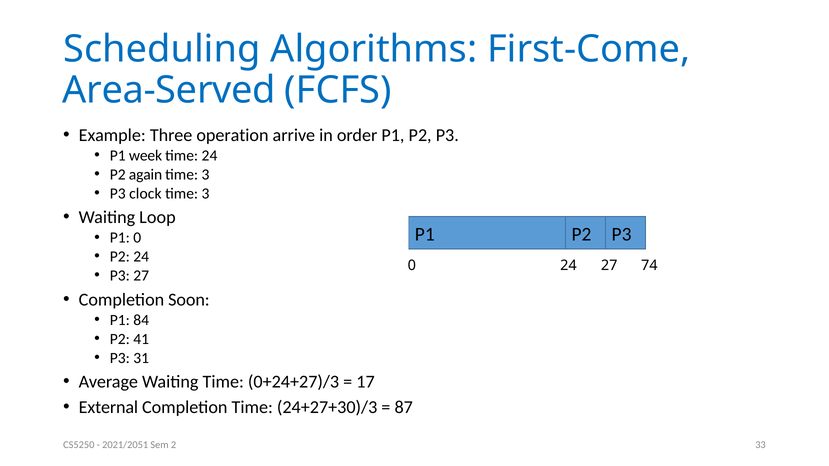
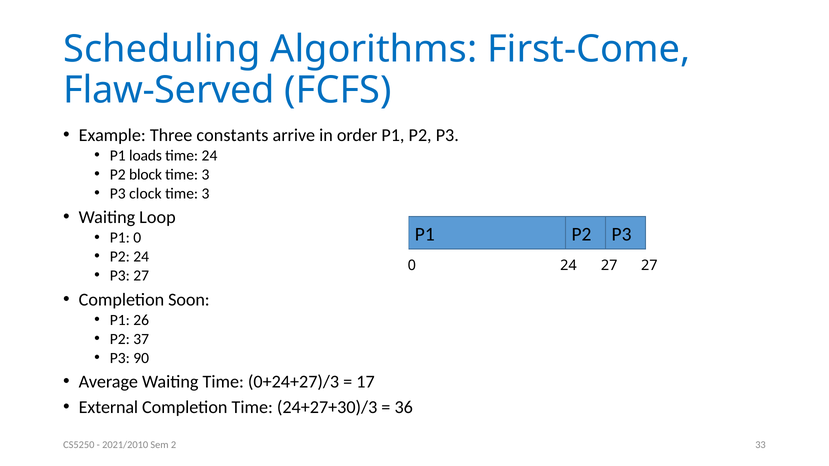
Area-Served: Area-Served -> Flaw-Served (169, 90)
operation: operation -> constants (232, 135)
week: week -> loads (146, 156)
again: again -> block (146, 175)
27 74: 74 -> 27 (649, 266)
84: 84 -> 26 (141, 320)
41: 41 -> 37 (141, 339)
31: 31 -> 90 (141, 358)
87: 87 -> 36 (404, 408)
2021/2051: 2021/2051 -> 2021/2010 (125, 445)
